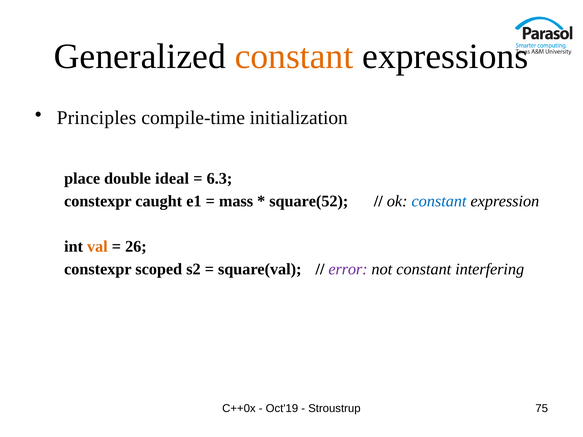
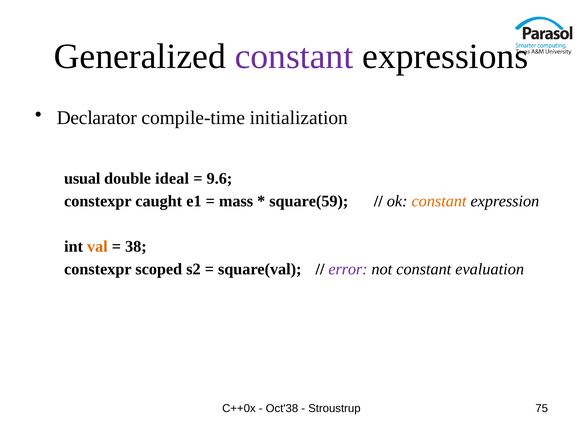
constant colour: orange -> purple (294, 56)
Principles: Principles -> Declarator (97, 118)
place: place -> usual (82, 179)
6.3: 6.3 -> 9.6 (219, 179)
square(52: square(52 -> square(59 (309, 201)
constant colour: blue -> orange (439, 201)
26: 26 -> 38 (136, 247)
interfering: interfering -> evaluation (490, 269)
Oct'19: Oct'19 -> Oct'38 (282, 409)
